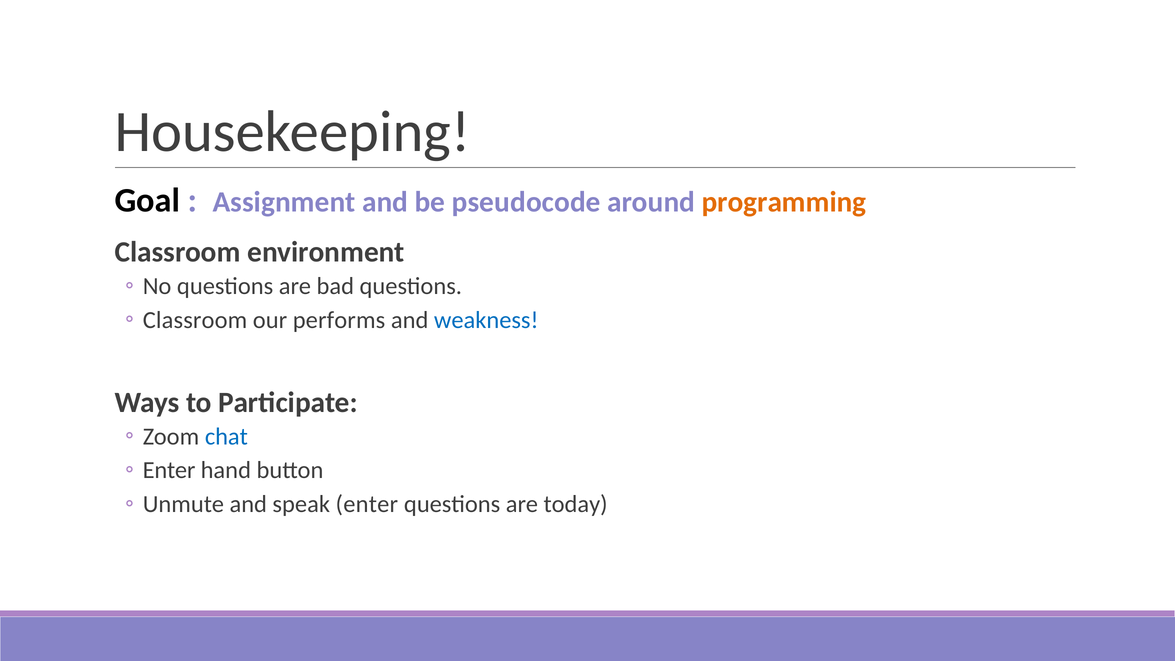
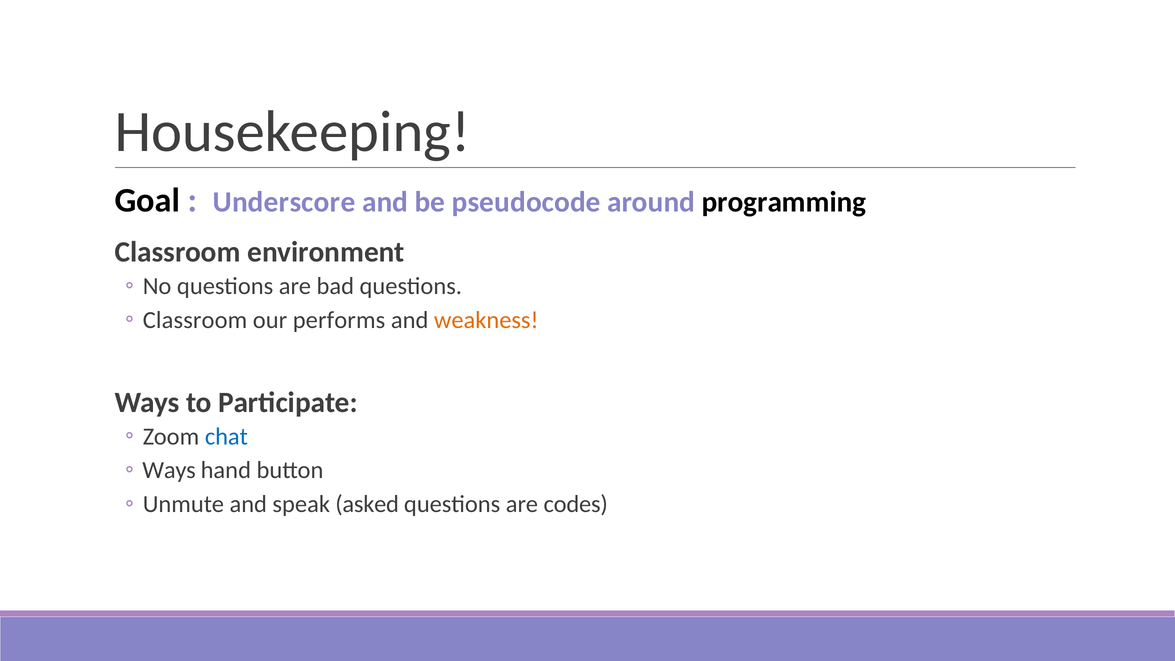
Assignment: Assignment -> Underscore (284, 202)
programming colour: orange -> black (784, 202)
weakness colour: blue -> orange (486, 320)
Enter: Enter -> Ways (169, 470)
speak enter: enter -> asked (367, 504)
today: today -> codes (576, 504)
